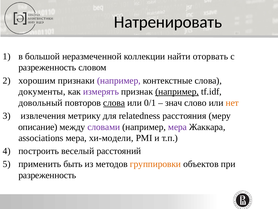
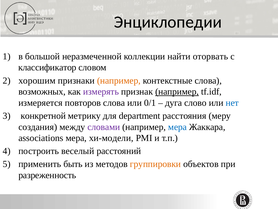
Натренировать: Натренировать -> Энциклопедии (168, 22)
разреженность: разреженность -> классификатор (47, 67)
например colour: purple -> orange (119, 80)
документы: документы -> возможных (42, 91)
довольный: довольный -> измеряется (41, 103)
слова underline: present -> none (114, 103)
знач: знач -> дуга (174, 103)
нет colour: orange -> blue (232, 103)
извлечения: извлечения -> конкретной (43, 116)
relatedness: relatedness -> department (140, 116)
описание: описание -> создания (38, 127)
мера colour: purple -> blue (178, 127)
